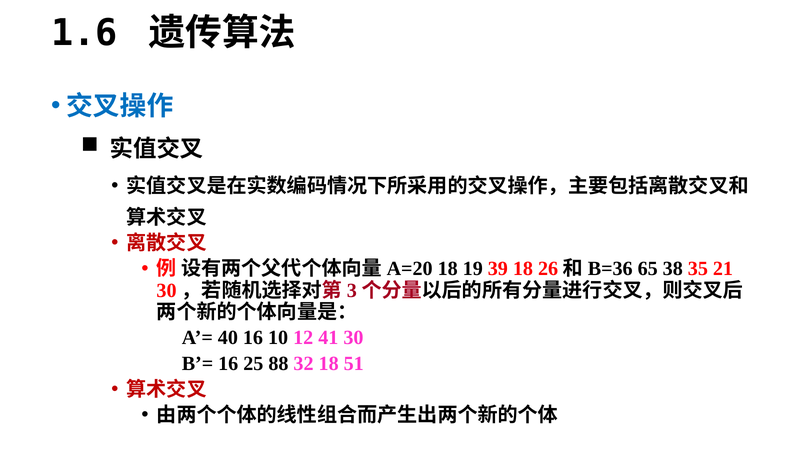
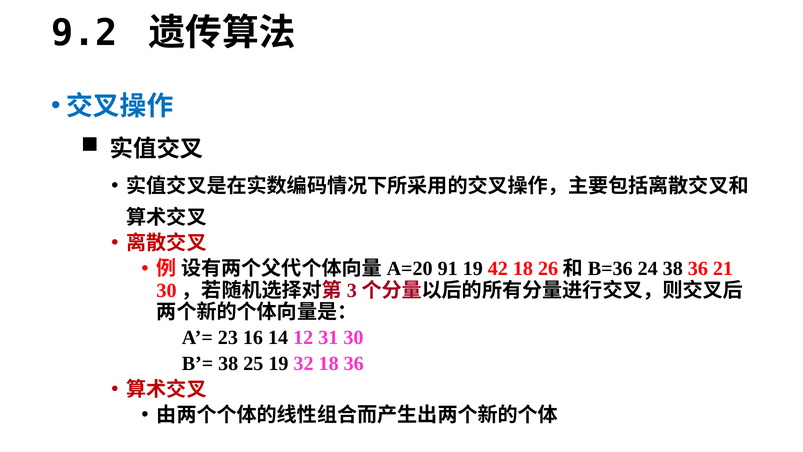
1.6: 1.6 -> 9.2 (84, 33)
18: 18 -> 91 (448, 269)
39: 39 -> 42 (498, 269)
65: 65 -> 24 (648, 269)
38 35: 35 -> 36 (698, 269)
40: 40 -> 23 (228, 338)
10: 10 -> 14 (278, 338)
41: 41 -> 31 (328, 338)
B’= 16: 16 -> 38 (228, 363)
25 88: 88 -> 19 (278, 363)
18 51: 51 -> 36 (354, 363)
